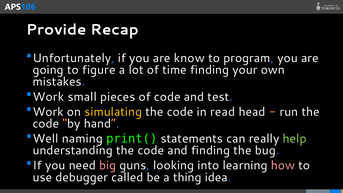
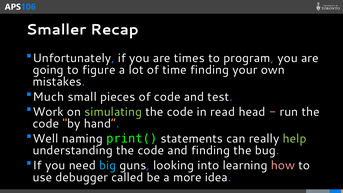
Provide: Provide -> Smaller (56, 30)
know: know -> times (189, 58)
Work: Work -> Much (48, 97)
simulating colour: yellow -> light green (113, 112)
big colour: pink -> light blue (108, 165)
thing: thing -> more (187, 177)
